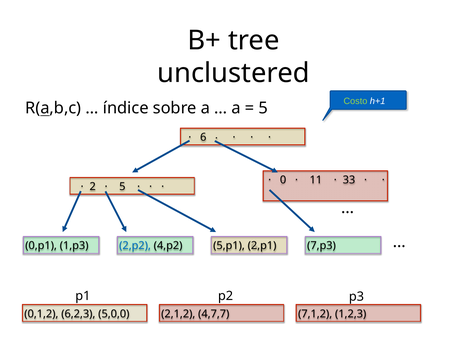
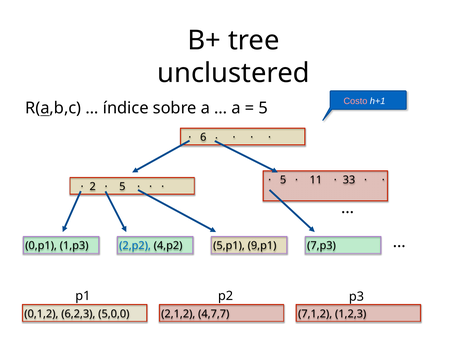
Costo colour: light green -> pink (355, 101)
0: 0 -> 5 (283, 180)
2,p1: 2,p1 -> 9,p1 (262, 245)
